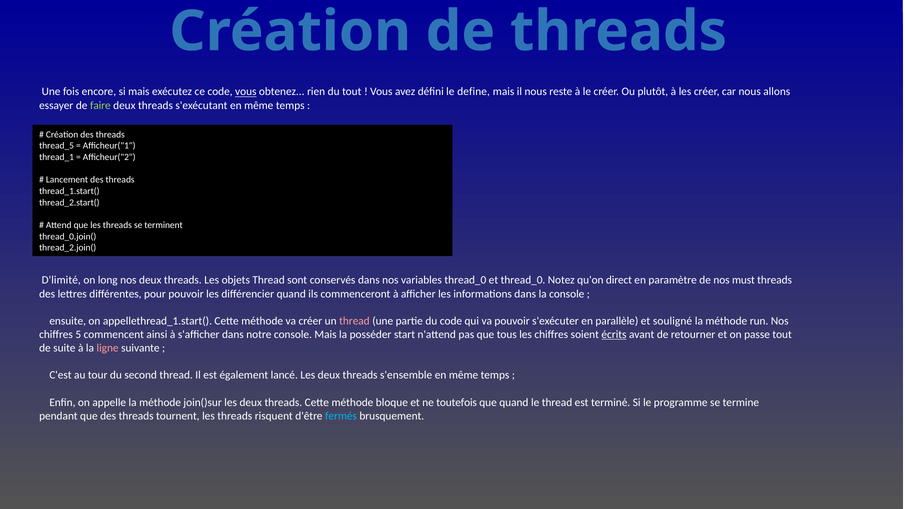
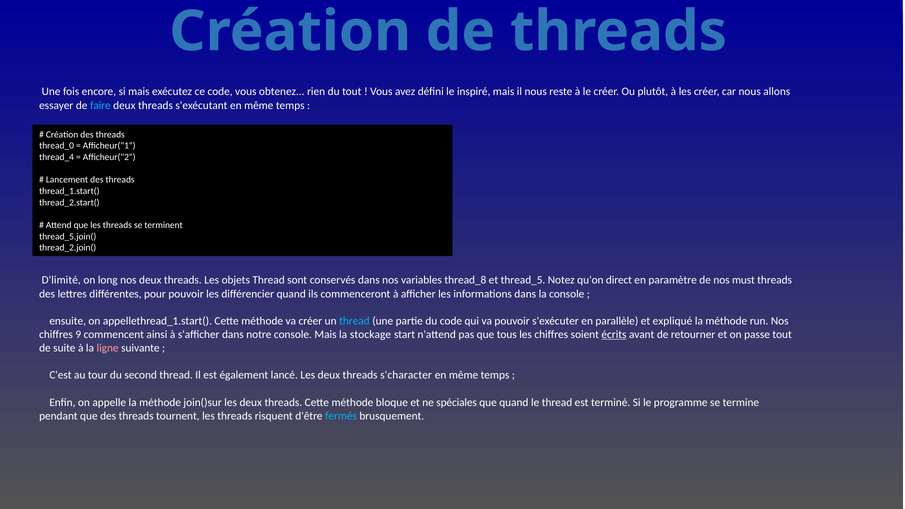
vous underline: present -> none (246, 92)
define: define -> inspiré (474, 92)
faire colour: light green -> light blue (100, 105)
thread_5: thread_5 -> thread_0 (57, 146)
thread_1: thread_1 -> thread_4 (57, 157)
thread_0.join(: thread_0.join( -> thread_5.join( (68, 236)
variables thread_0: thread_0 -> thread_8 (465, 280)
et thread_0: thread_0 -> thread_5 (523, 280)
thread colour: pink -> light blue (354, 321)
souligné: souligné -> expliqué (672, 321)
5: 5 -> 9 (78, 335)
posséder: posséder -> stockage (370, 335)
s'ensemble: s'ensemble -> s'character (406, 375)
toutefois: toutefois -> spéciales (457, 402)
